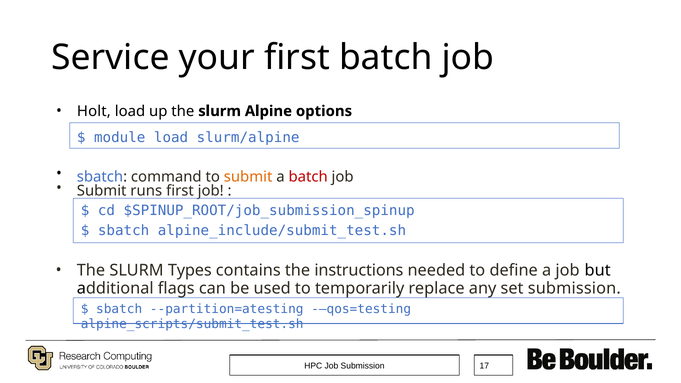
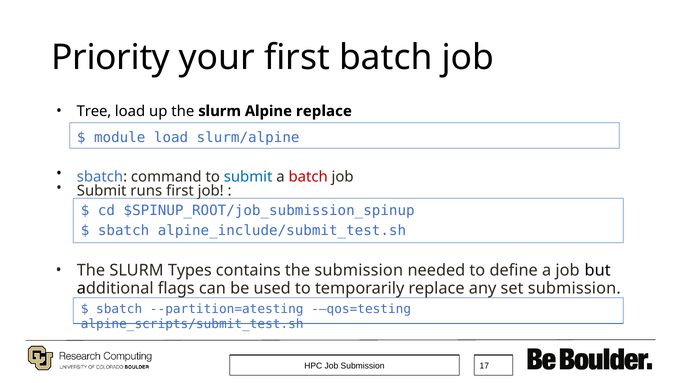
Service: Service -> Priority (111, 57)
Holt: Holt -> Tree (94, 111)
Alpine options: options -> replace (324, 111)
submit colour: orange -> blue (248, 177)
the instructions: instructions -> submission (359, 271)
